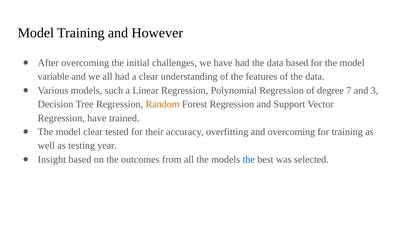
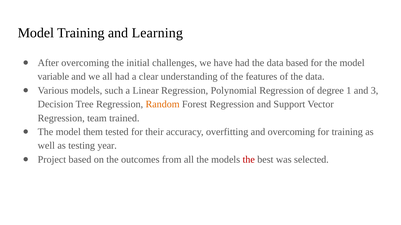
However: However -> Learning (157, 33)
7: 7 -> 1 (349, 91)
Regression have: have -> team (97, 118)
model clear: clear -> them (93, 132)
Insight: Insight -> Project (52, 160)
the colour: blue -> red (249, 160)
